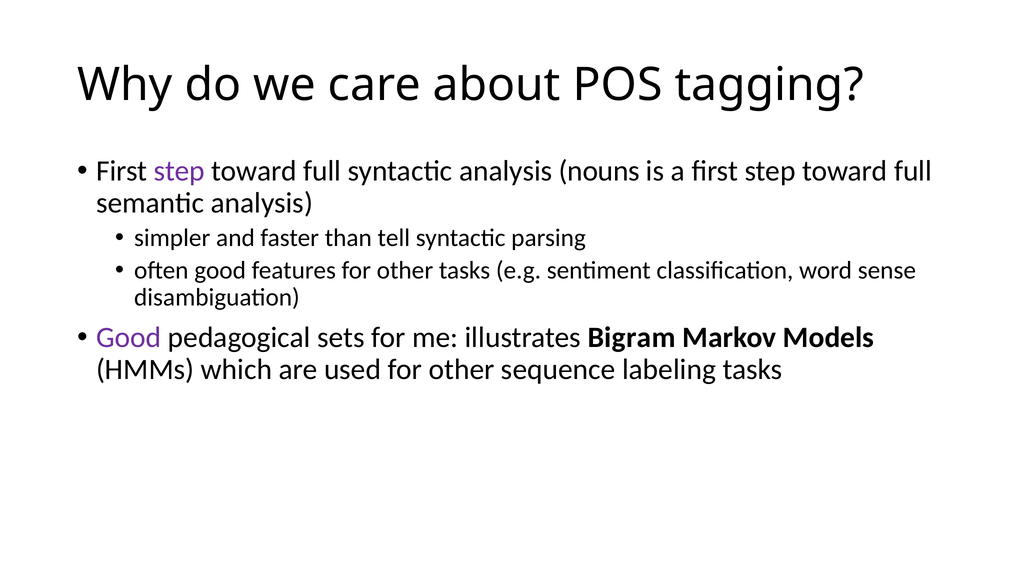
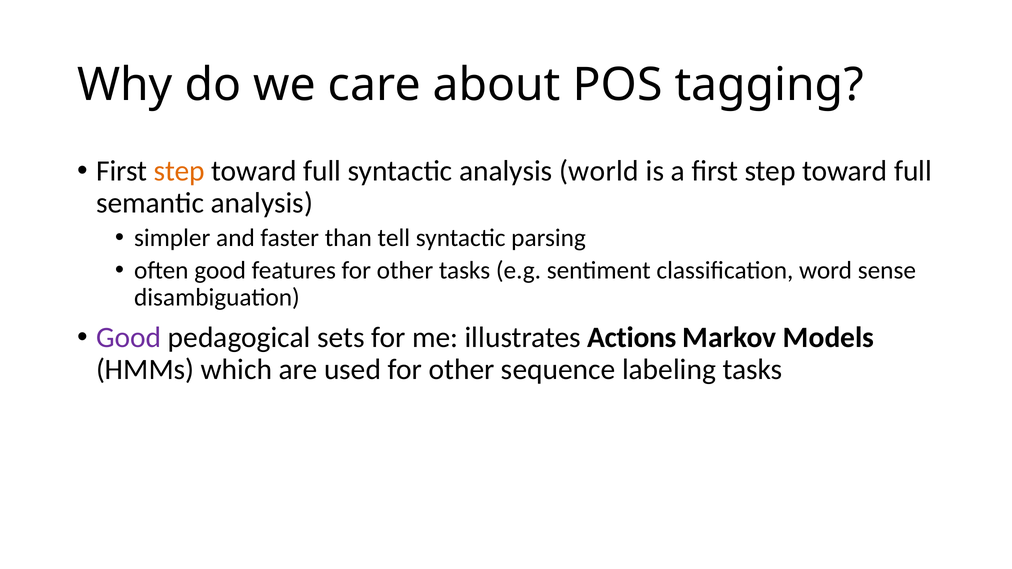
step colour: purple -> orange (179, 171)
nouns: nouns -> world (599, 171)
Bigram: Bigram -> Actions (632, 338)
